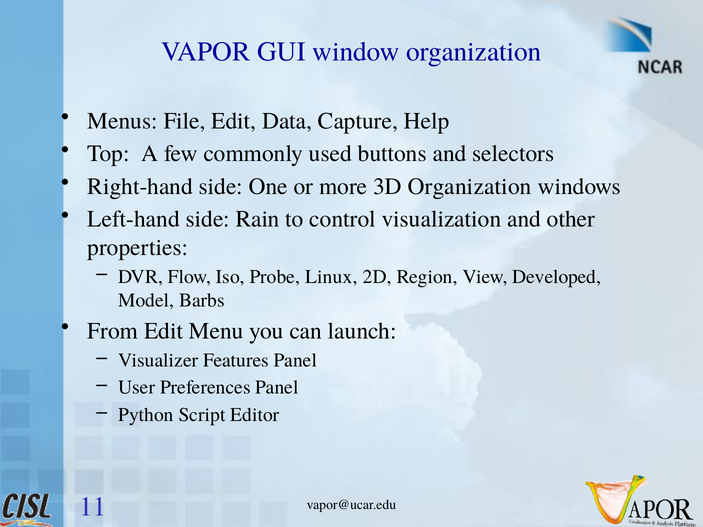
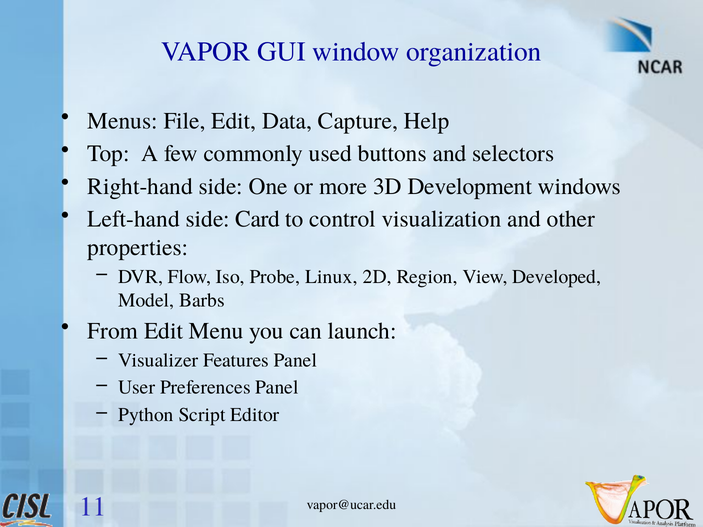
3D Organization: Organization -> Development (470, 186)
Rain: Rain -> Card (258, 219)
